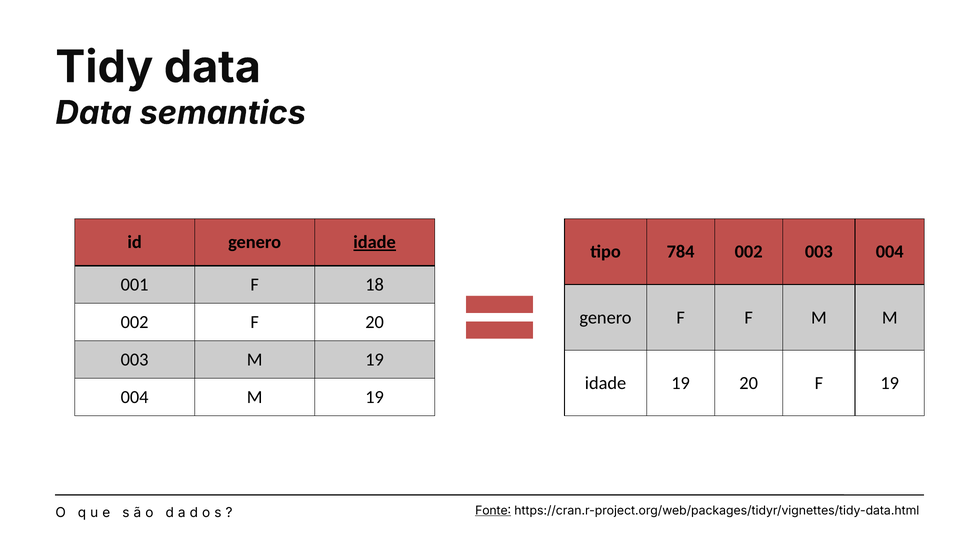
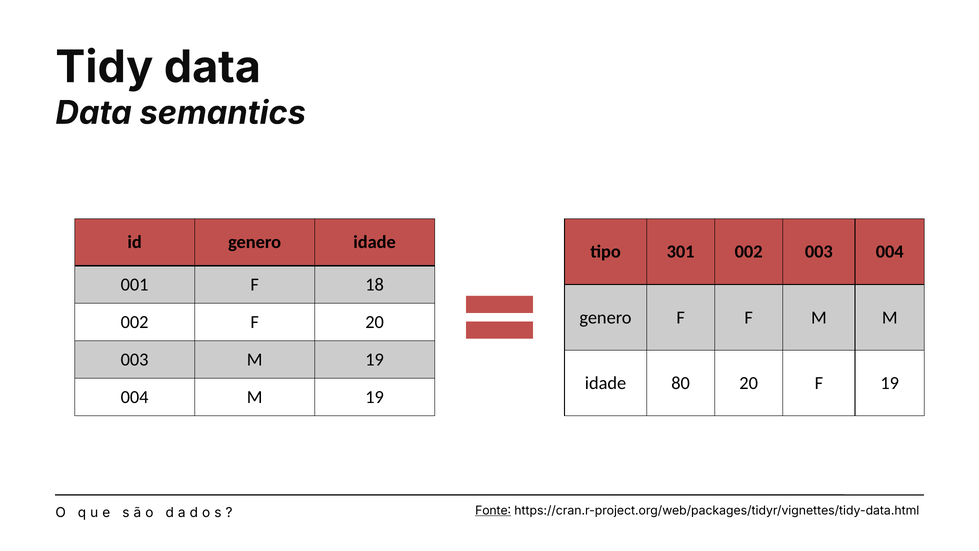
idade underline: present -> none (375, 242)
784: 784 -> 301 (681, 252)
idade 19: 19 -> 80 (681, 383)
